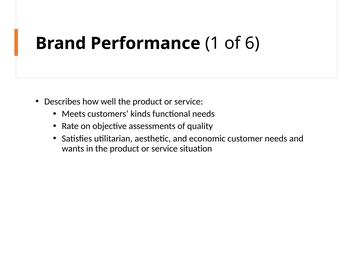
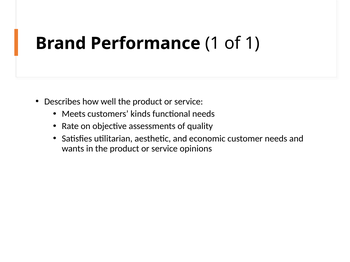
of 6: 6 -> 1 (252, 43)
situation: situation -> opinions (196, 149)
